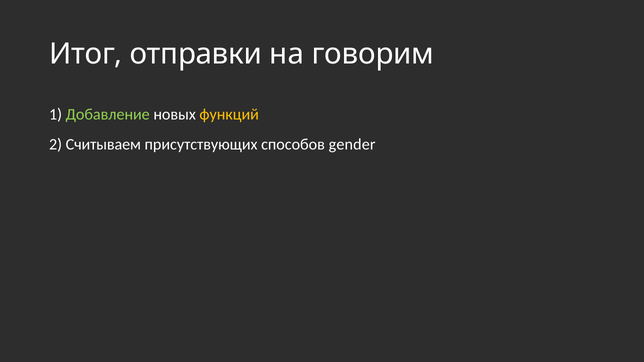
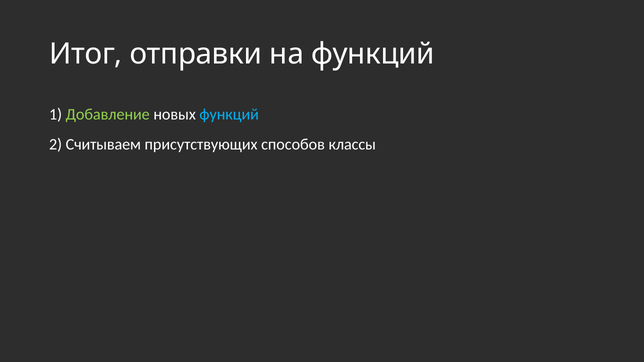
на говорим: говорим -> функций (373, 54)
функций colour: yellow -> light blue (229, 114)
gender: gender -> классы (352, 145)
